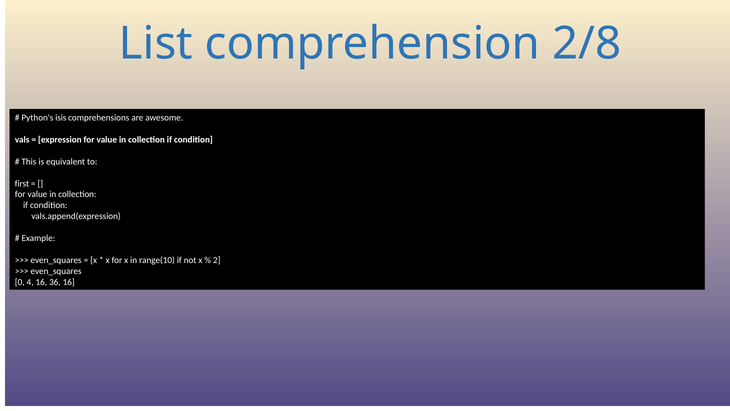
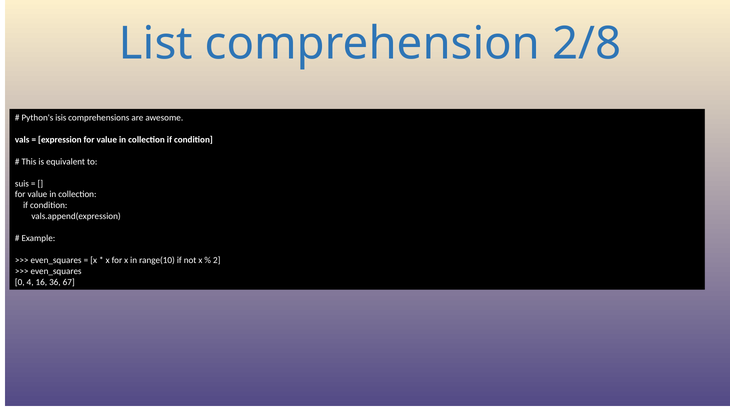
first: first -> suis (22, 183)
36 16: 16 -> 67 (69, 282)
